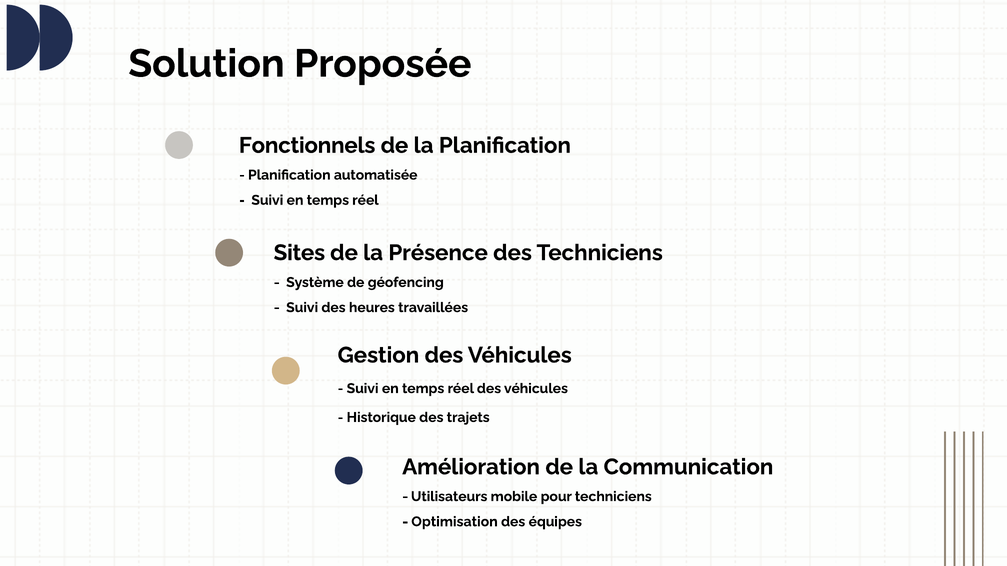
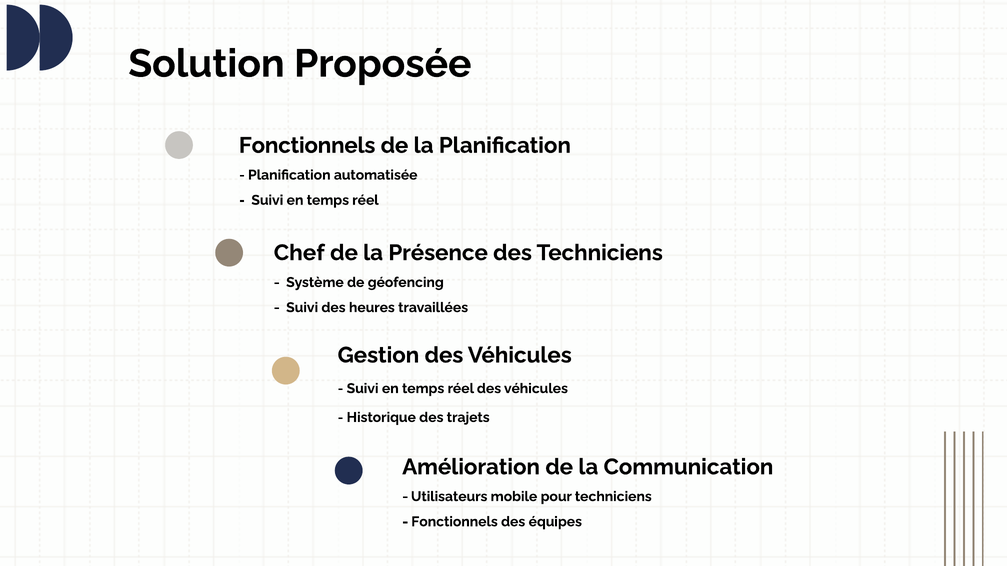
Sites: Sites -> Chef (299, 253)
Optimisation: Optimisation -> Fonctionnels (455, 522)
